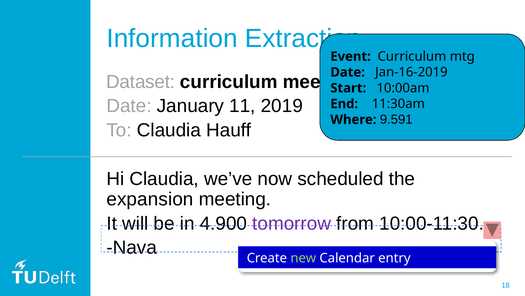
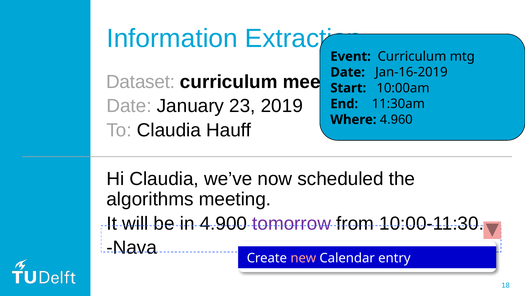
11: 11 -> 23 (242, 106)
9.591: 9.591 -> 4.960 (396, 119)
expansion: expansion -> algorithms (150, 199)
new colour: light green -> pink (303, 258)
